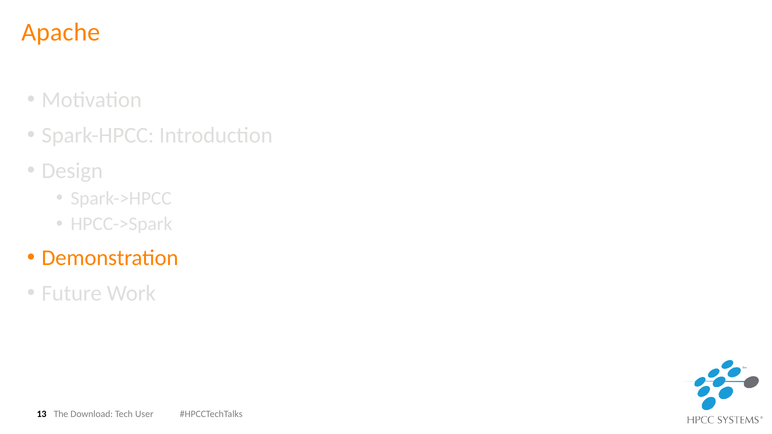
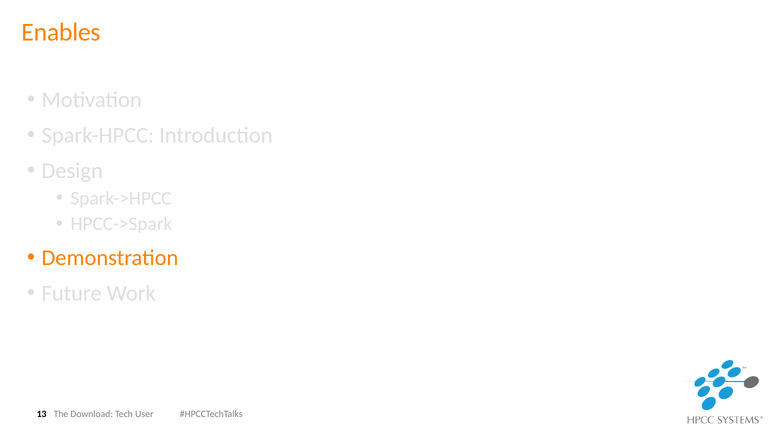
Apache: Apache -> Enables (61, 32)
